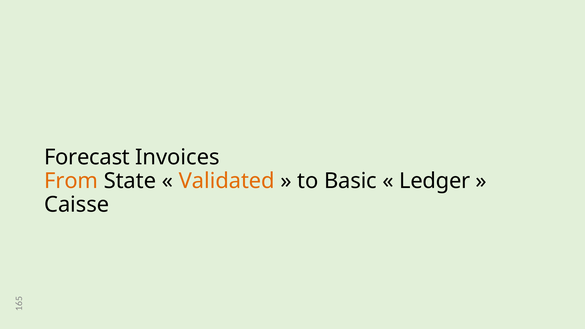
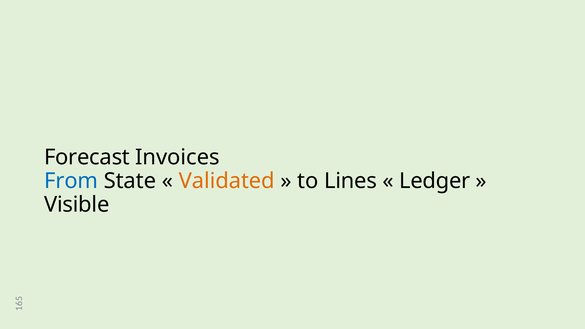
From colour: orange -> blue (71, 181)
Basic: Basic -> Lines (350, 181)
Caisse: Caisse -> Visible (77, 205)
